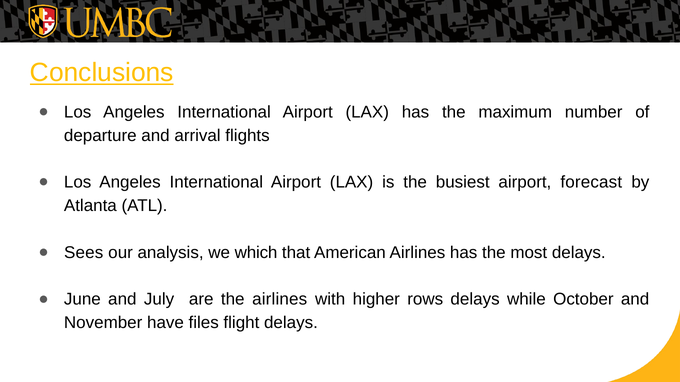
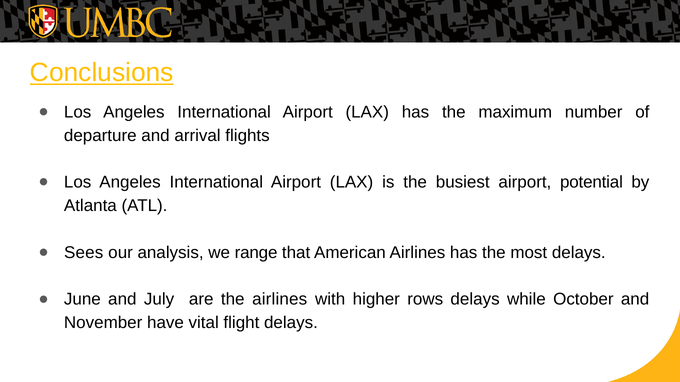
forecast: forecast -> potential (591, 183)
which: which -> range (256, 253)
files: files -> vital (204, 323)
